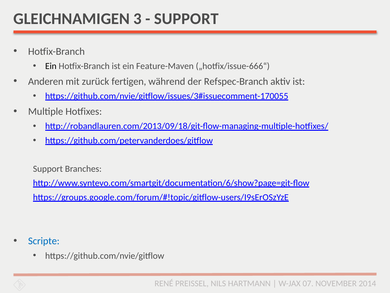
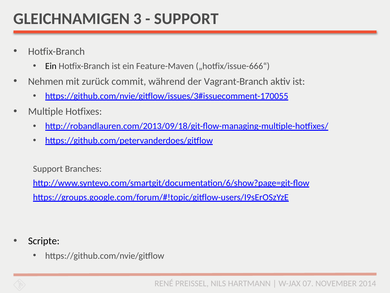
Anderen: Anderen -> Nehmen (46, 81)
fertigen: fertigen -> commit (129, 81)
Refspec-Branch: Refspec-Branch -> Vagrant-Branch (236, 81)
Scripte colour: blue -> black (44, 241)
